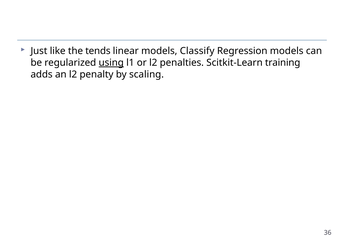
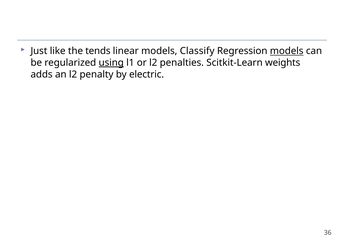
models underline: none -> present (287, 51)
training: training -> weights (283, 63)
scaling: scaling -> electric (147, 74)
